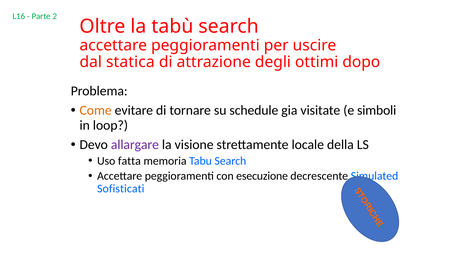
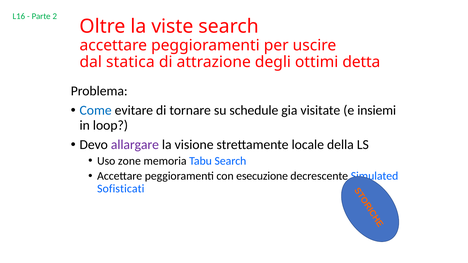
tabù: tabù -> viste (173, 26)
dopo: dopo -> detta (361, 62)
Come colour: orange -> blue (96, 111)
simboli: simboli -> insiemi (377, 111)
fatta: fatta -> zone (129, 161)
